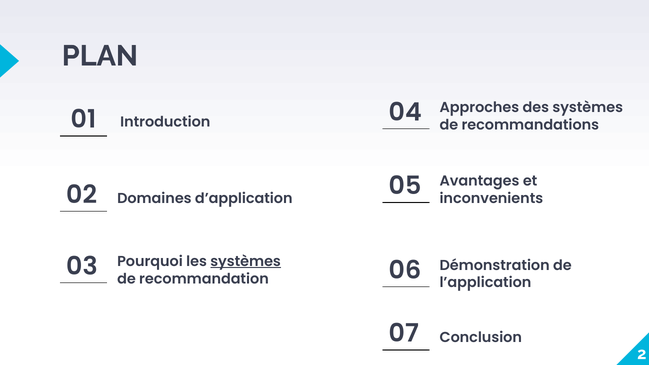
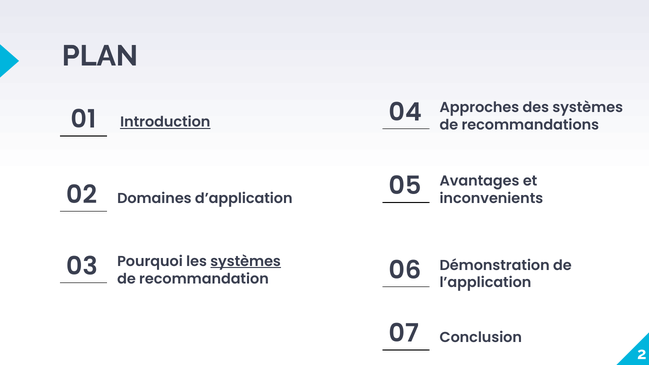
Introduction underline: none -> present (165, 122)
